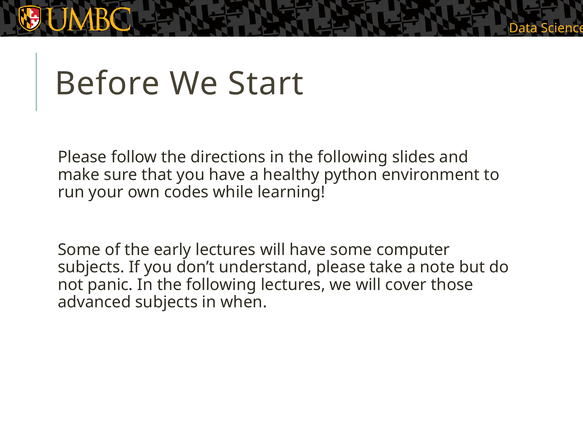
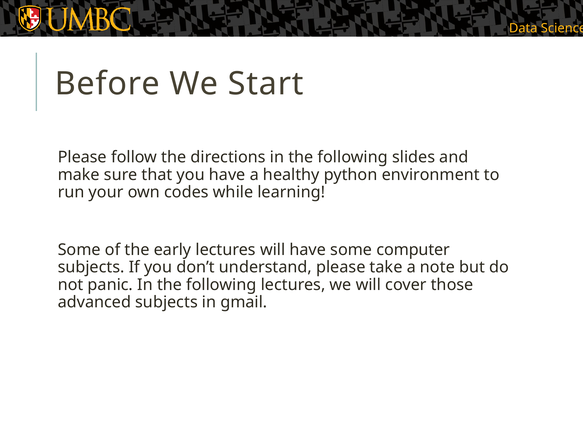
when: when -> gmail (244, 302)
